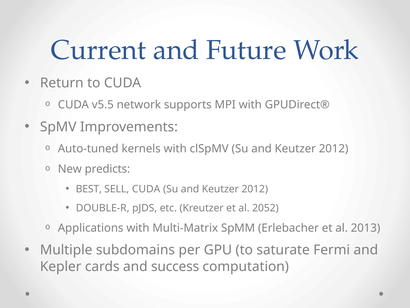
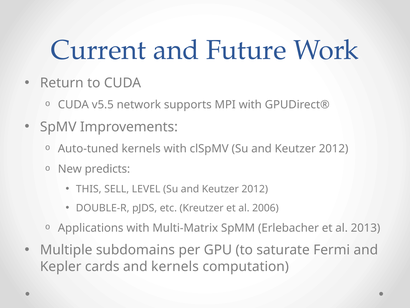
BEST: BEST -> THIS (89, 189)
SELL CUDA: CUDA -> LEVEL (146, 189)
2052: 2052 -> 2006 (265, 208)
and success: success -> kernels (175, 266)
